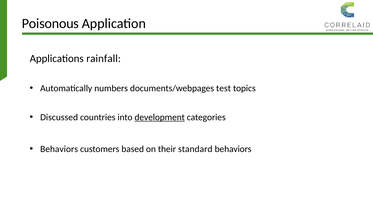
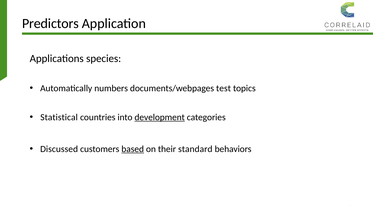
Poisonous: Poisonous -> Predictors (50, 23)
rainfall: rainfall -> species (104, 58)
Discussed: Discussed -> Statistical (59, 117)
Behaviors: Behaviors -> Discussed (59, 149)
based underline: none -> present (133, 149)
